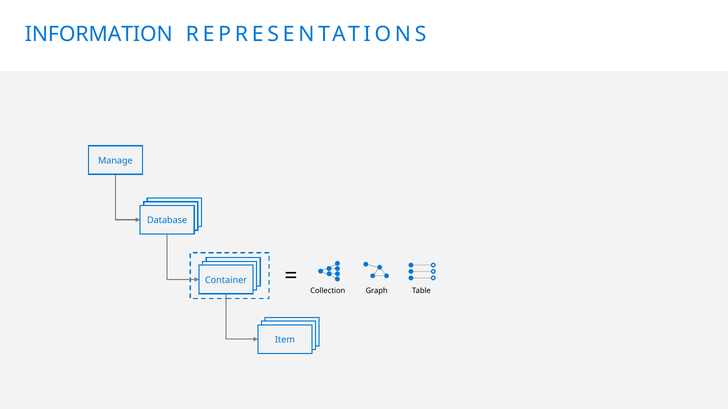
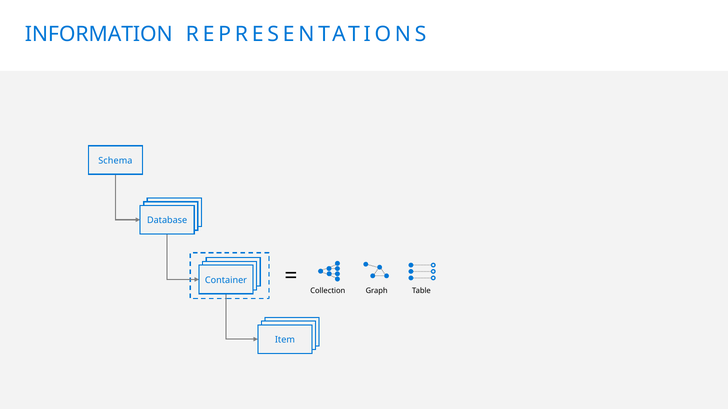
Manage: Manage -> Schema (115, 161)
